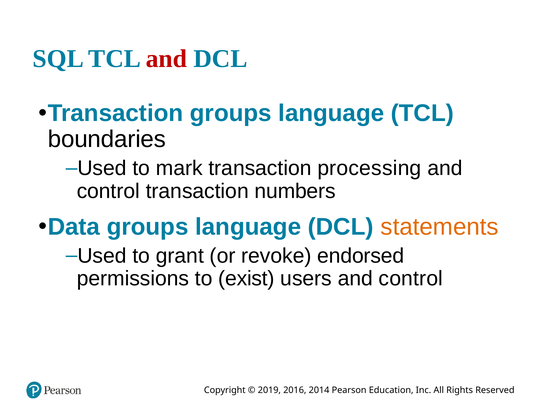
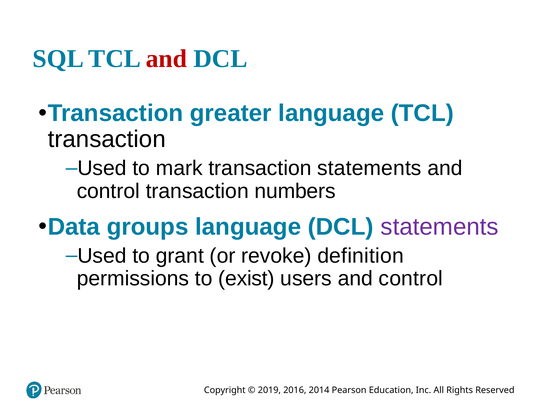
Transaction groups: groups -> greater (231, 113)
boundaries: boundaries -> transaction (107, 139)
transaction processing: processing -> statements (369, 168)
statements colour: orange -> purple (440, 227)
endorsed: endorsed -> definition (361, 256)
